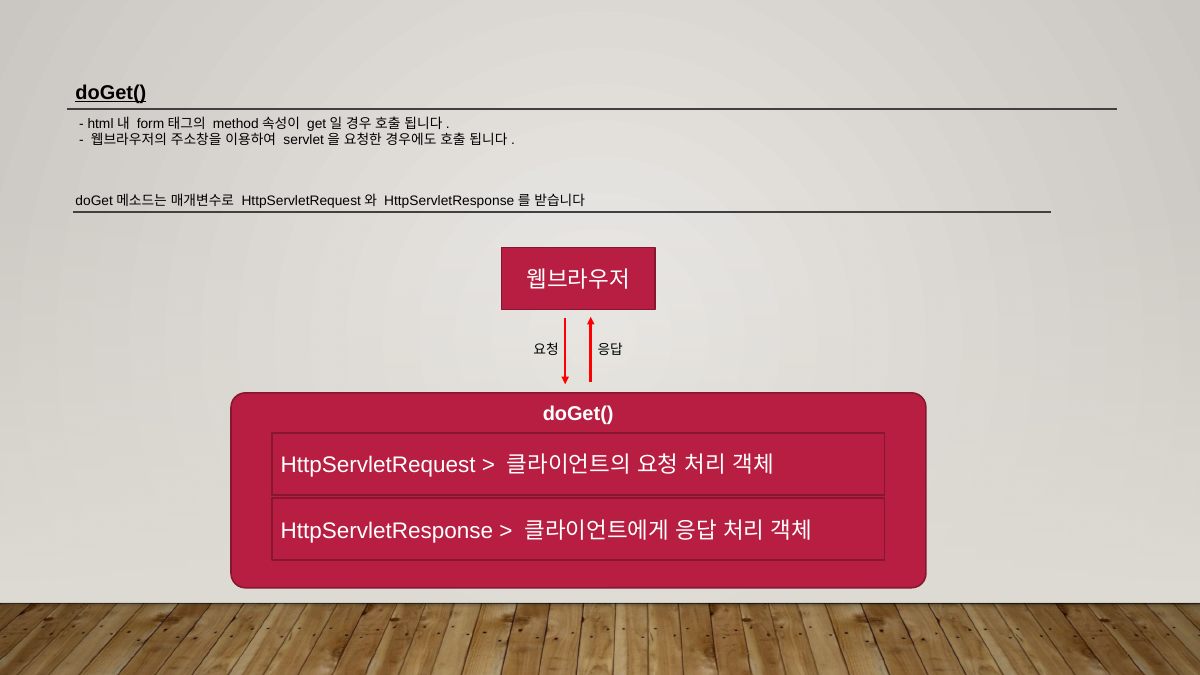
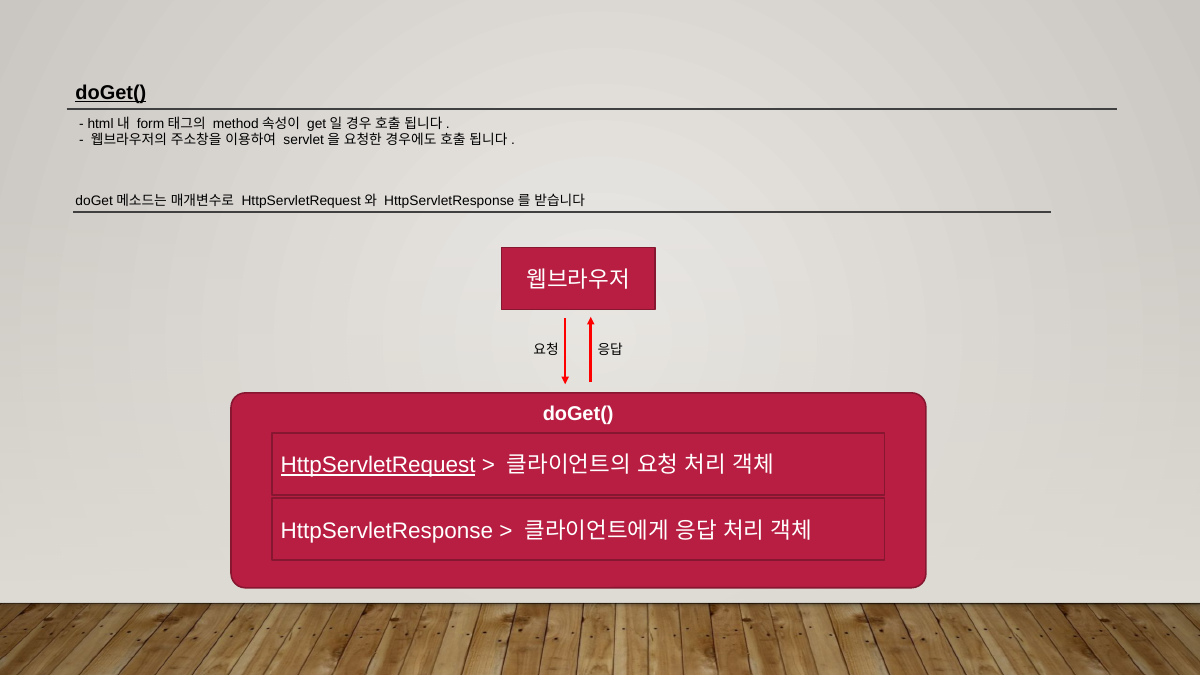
HttpServletRequest underline: none -> present (378, 465)
